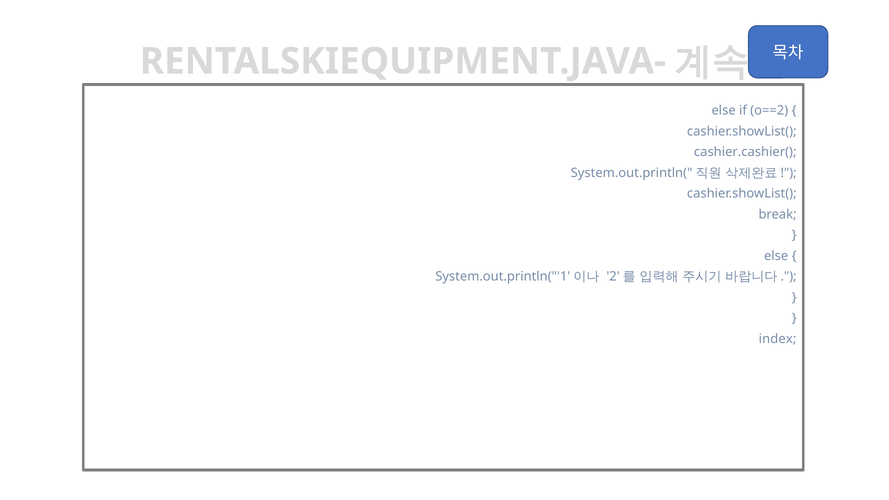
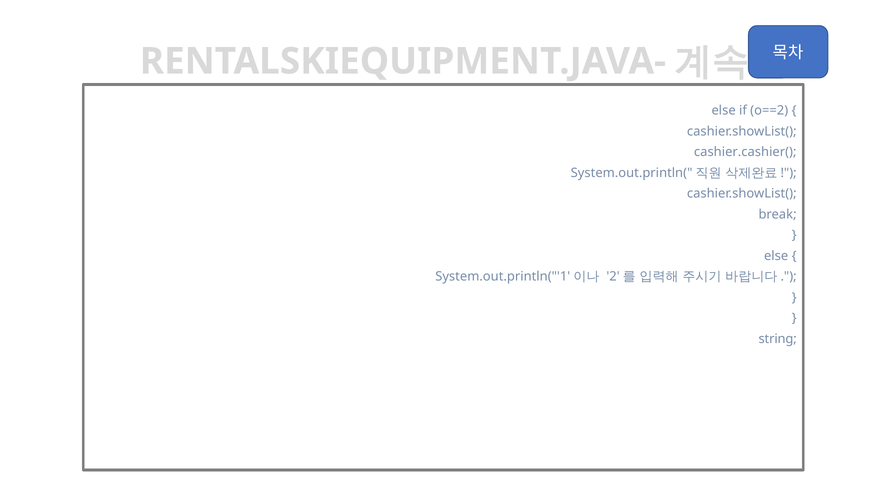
index: index -> string (778, 339)
